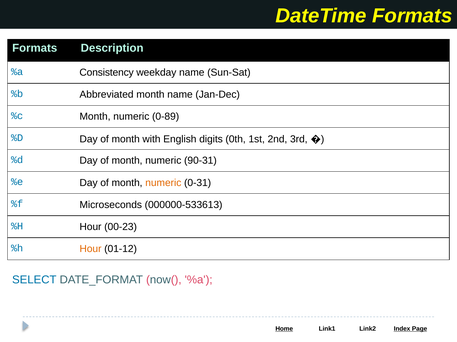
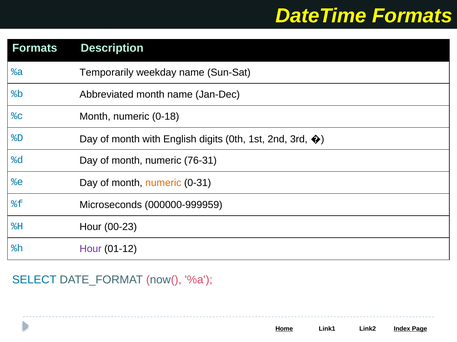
Consistency: Consistency -> Temporarily (107, 73)
0-89: 0-89 -> 0-18 (166, 117)
90-31: 90-31 -> 76-31 (200, 161)
000000-533613: 000000-533613 -> 000000-999959 (184, 205)
Hour colour: orange -> purple (91, 249)
